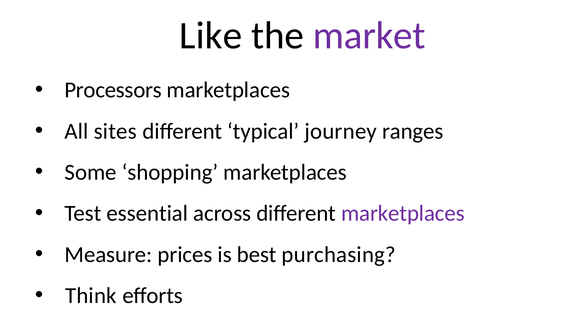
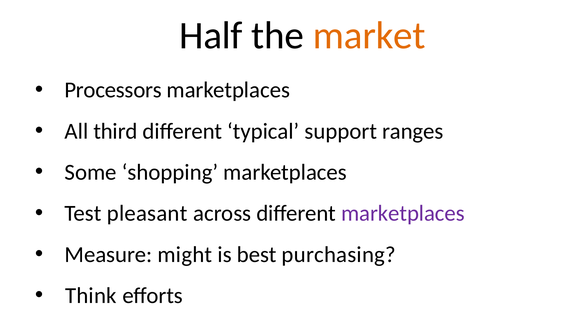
Like: Like -> Half (211, 36)
market colour: purple -> orange (369, 36)
sites: sites -> third (115, 131)
journey: journey -> support (341, 131)
essential: essential -> pleasant (147, 214)
prices: prices -> might (185, 255)
